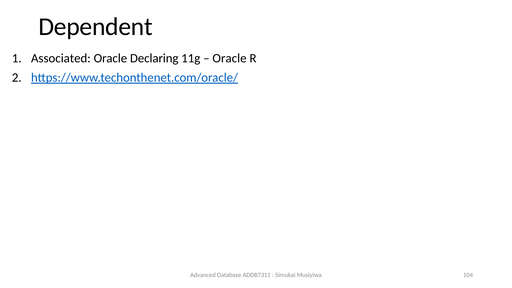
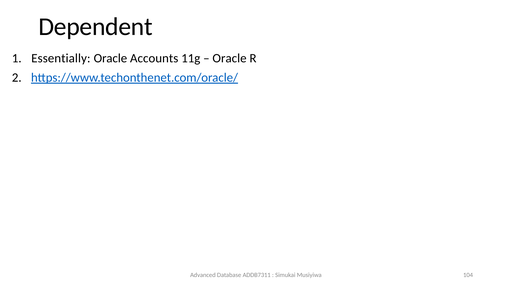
Associated: Associated -> Essentially (61, 58)
Declaring: Declaring -> Accounts (154, 58)
